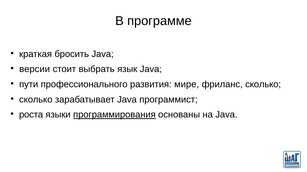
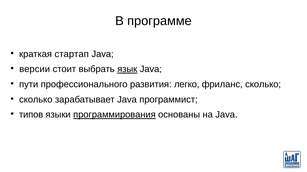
бросить: бросить -> стартап (72, 54)
язык underline: none -> present (127, 69)
мире: мире -> легко (187, 85)
роста: роста -> типов (31, 115)
